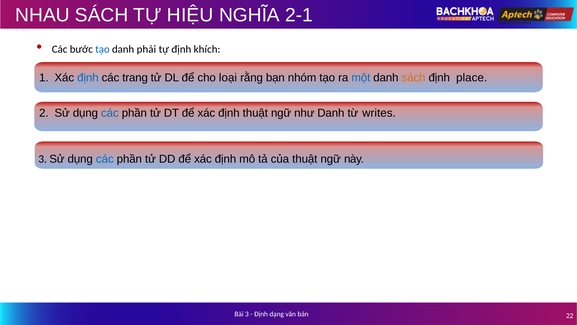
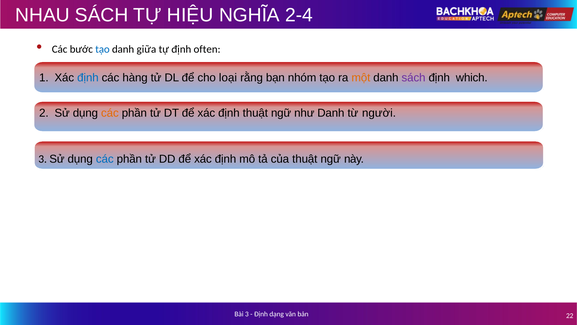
2-1: 2-1 -> 2-4 (299, 15)
phải: phải -> giữa (146, 49)
khích: khích -> often (207, 49)
trang: trang -> hàng (135, 77)
một colour: blue -> orange (361, 77)
sách colour: orange -> purple (414, 77)
place: place -> which (472, 77)
các colour: blue -> orange (110, 113)
writes: writes -> người (379, 113)
